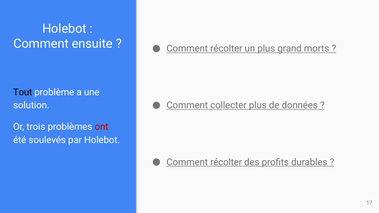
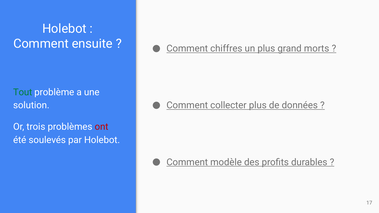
récolter: récolter -> chiffres (226, 49)
Tout colour: black -> green (23, 92)
récolter: récolter -> modèle (226, 162)
